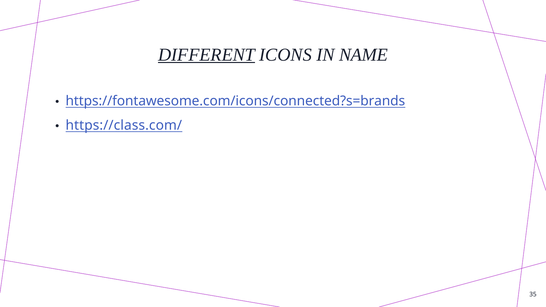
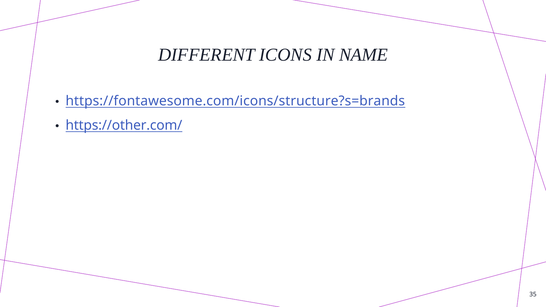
DIFFERENT underline: present -> none (207, 55)
https://fontawesome.com/icons/connected?s=brands: https://fontawesome.com/icons/connected?s=brands -> https://fontawesome.com/icons/structure?s=brands (235, 101)
https://class.com/: https://class.com/ -> https://other.com/ (124, 126)
